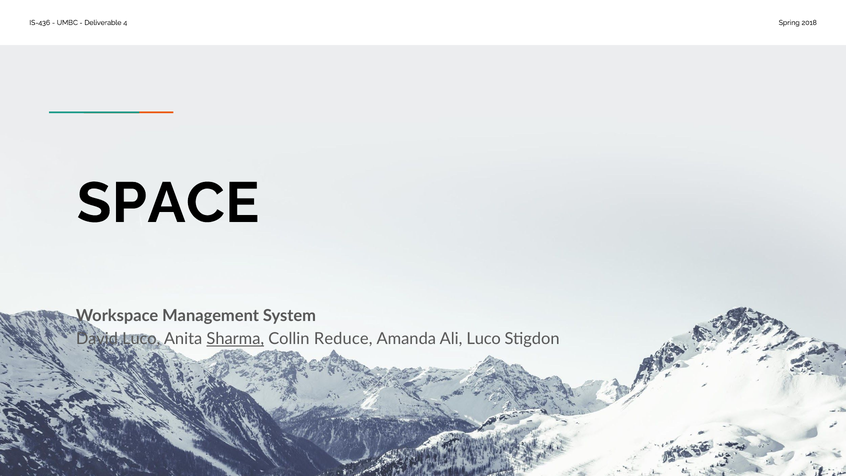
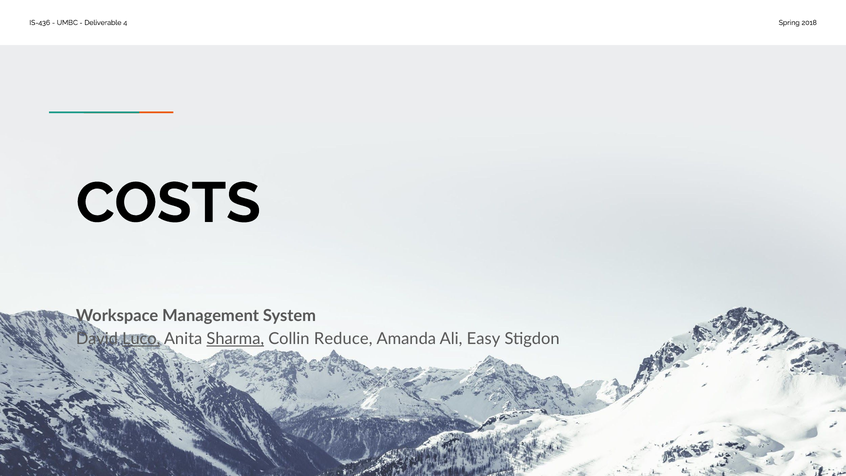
SPACE: SPACE -> COSTS (168, 203)
Luco underline: none -> present (141, 339)
Ali Luco: Luco -> Easy (483, 339)
